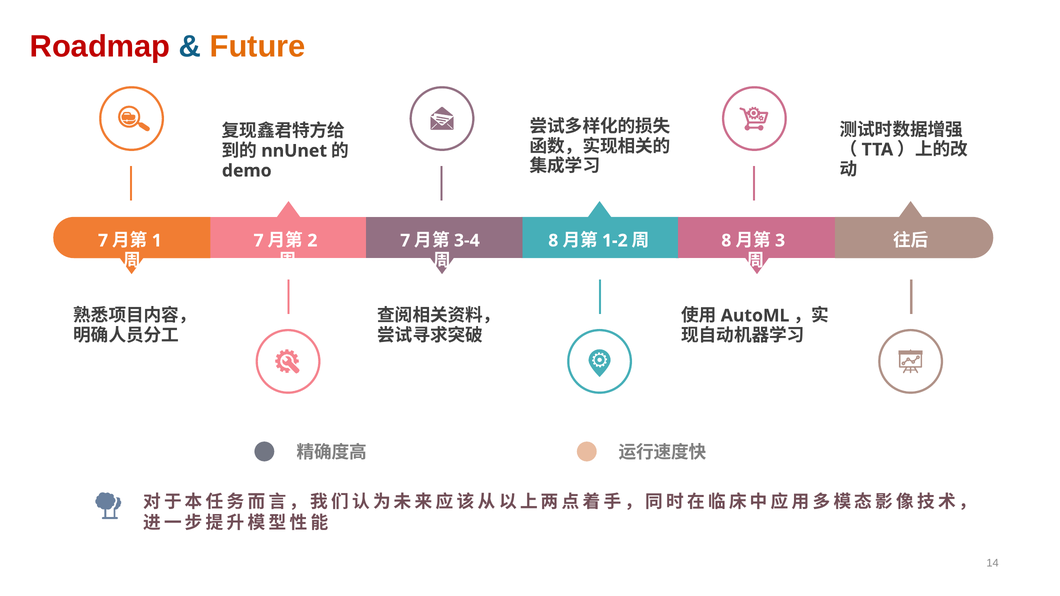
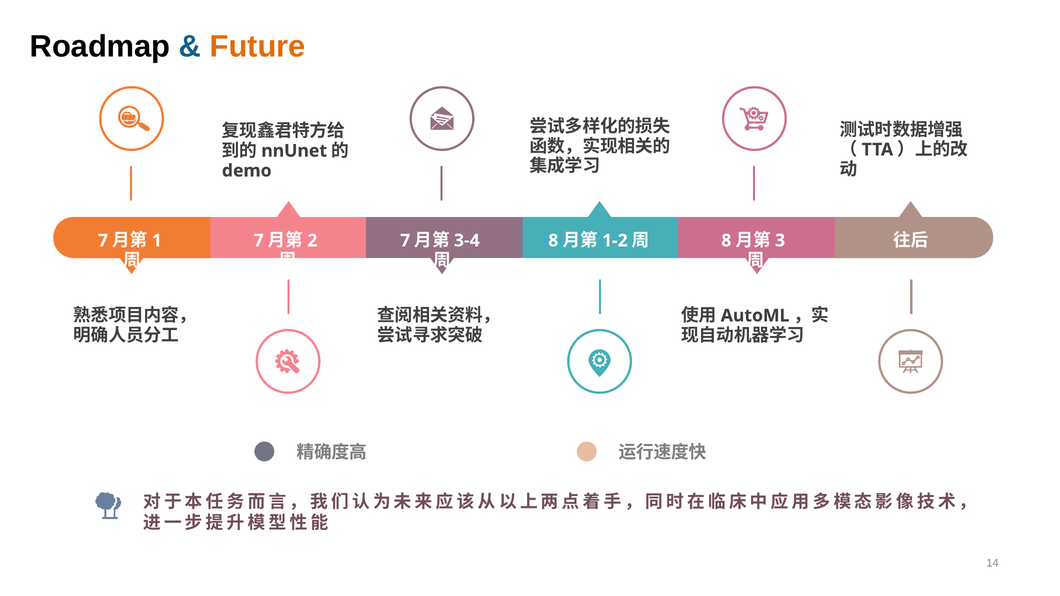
Roadmap colour: red -> black (100, 47)
